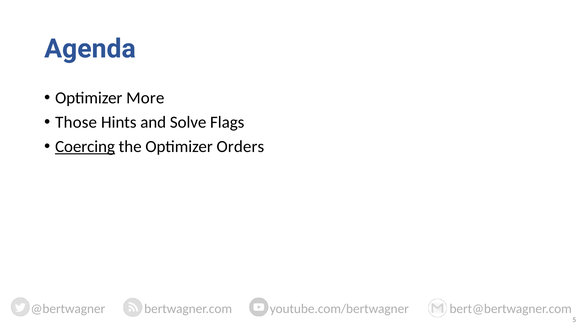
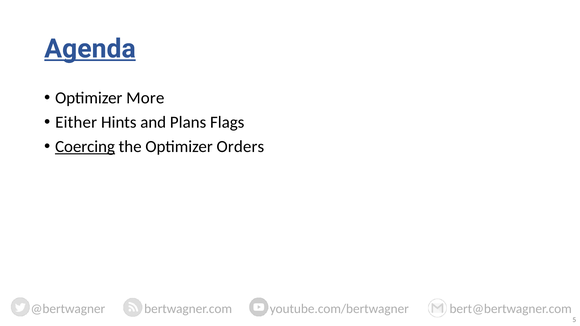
Agenda underline: none -> present (90, 49)
Those: Those -> Either (76, 122)
Solve: Solve -> Plans (188, 122)
